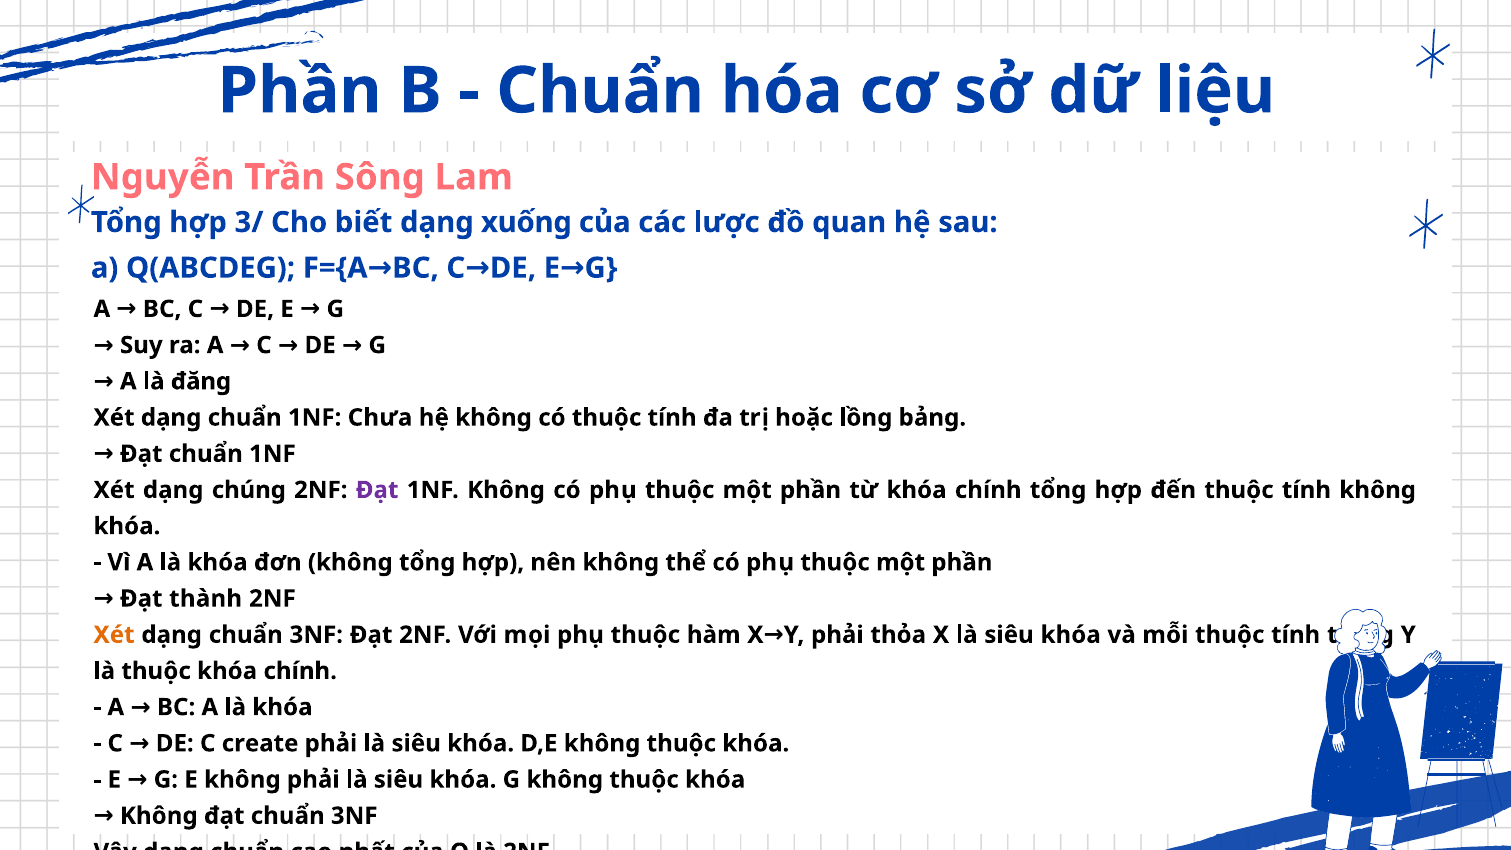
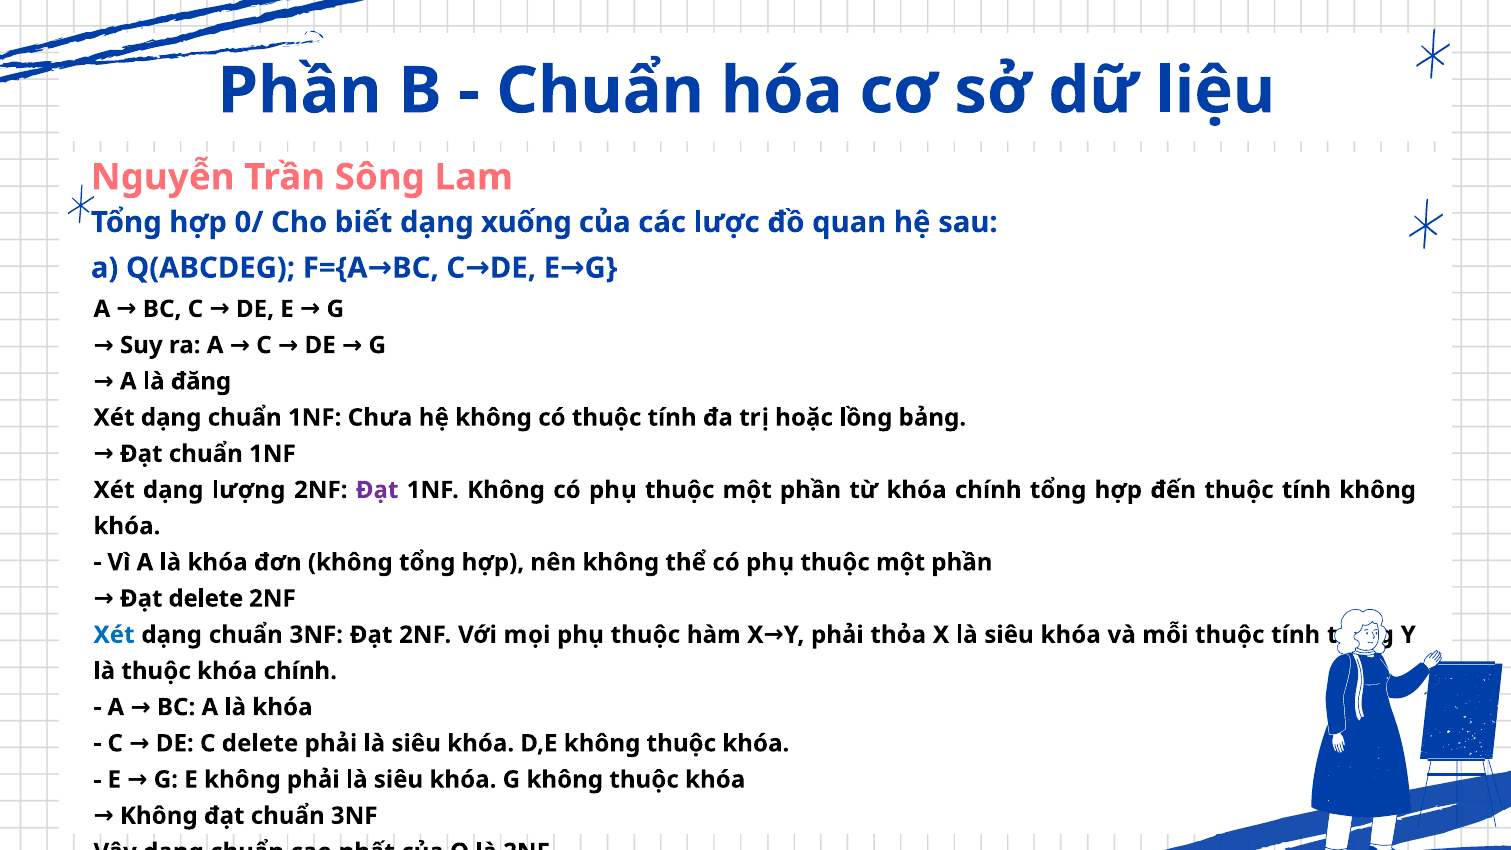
3/: 3/ -> 0/ (249, 222)
chúng: chúng -> lượng (249, 490)
Đạt thành: thành -> delete (206, 599)
Xét colour: orange -> blue (114, 635)
C create: create -> delete (260, 743)
